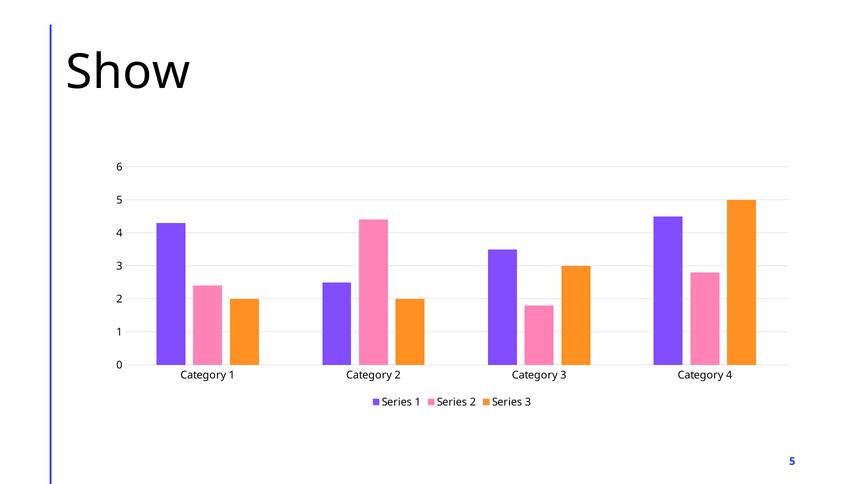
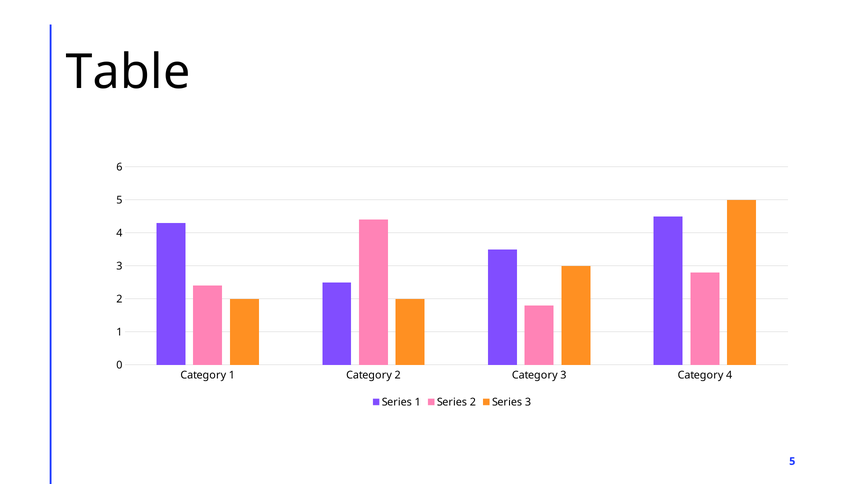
Show: Show -> Table (128, 72)
